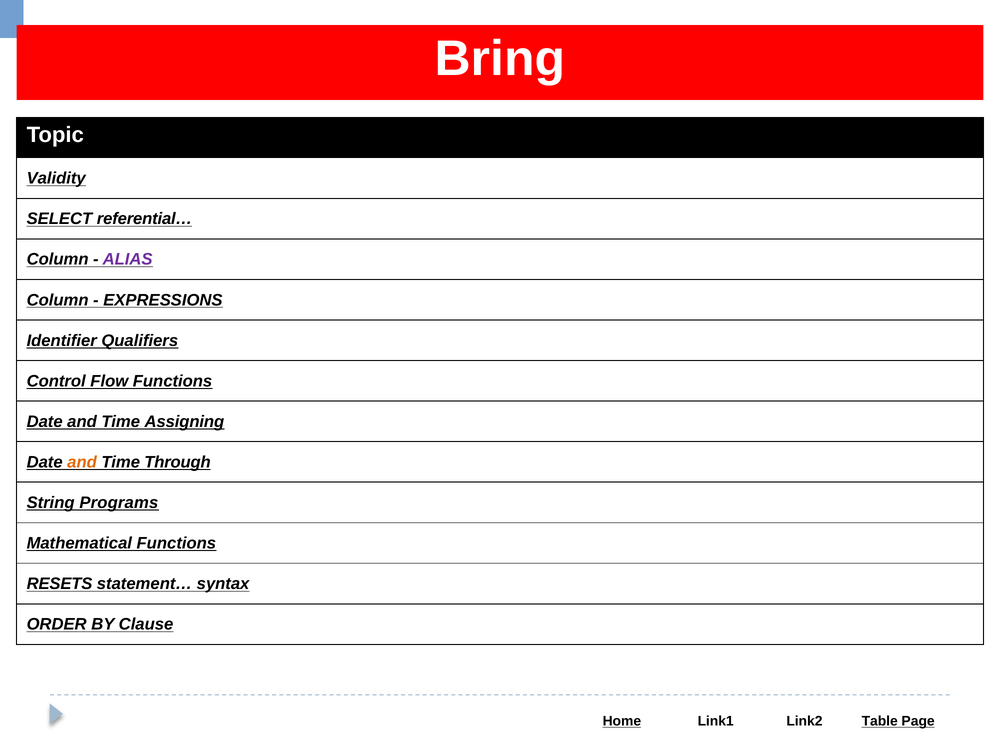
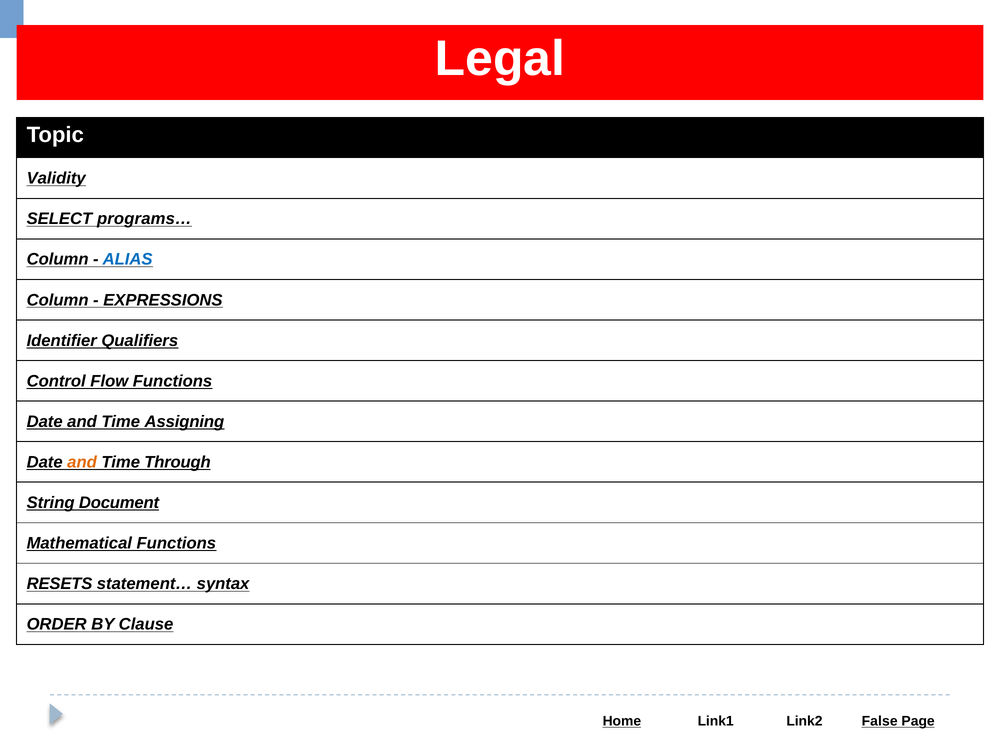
Bring: Bring -> Legal (500, 59)
referential…: referential… -> programs… (144, 219)
ALIAS colour: purple -> blue (128, 259)
Programs: Programs -> Document (119, 503)
Table: Table -> False (880, 721)
